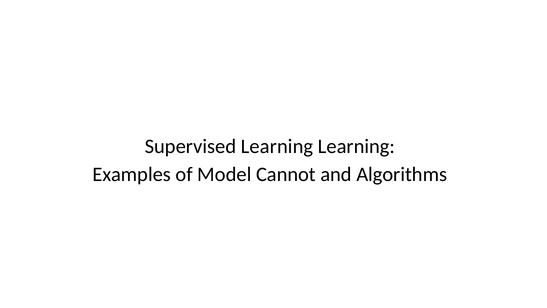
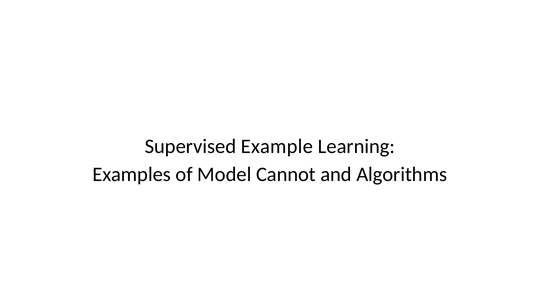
Supervised Learning: Learning -> Example (277, 146)
